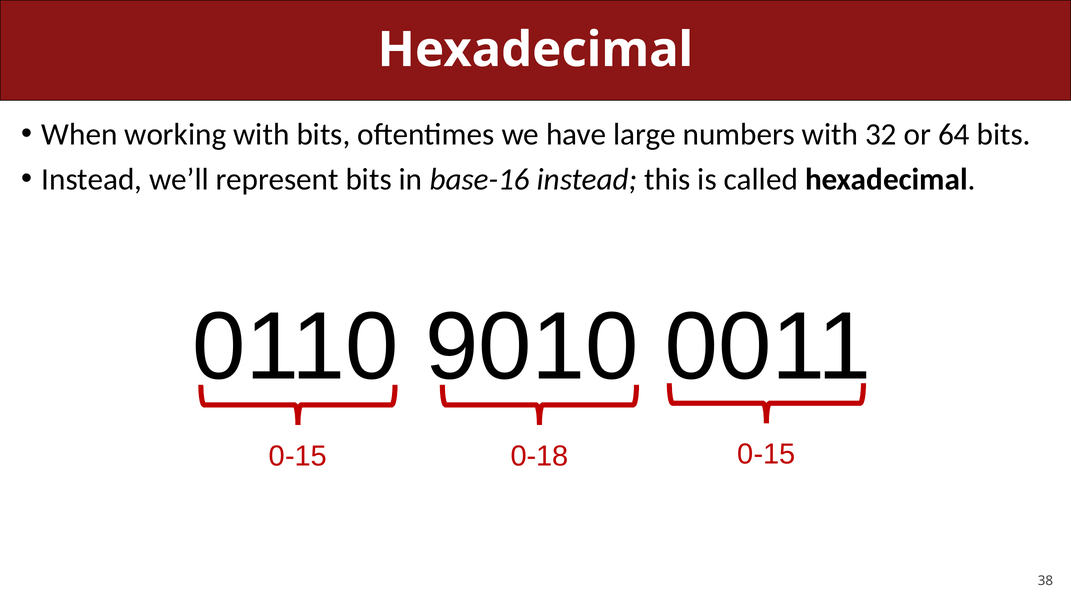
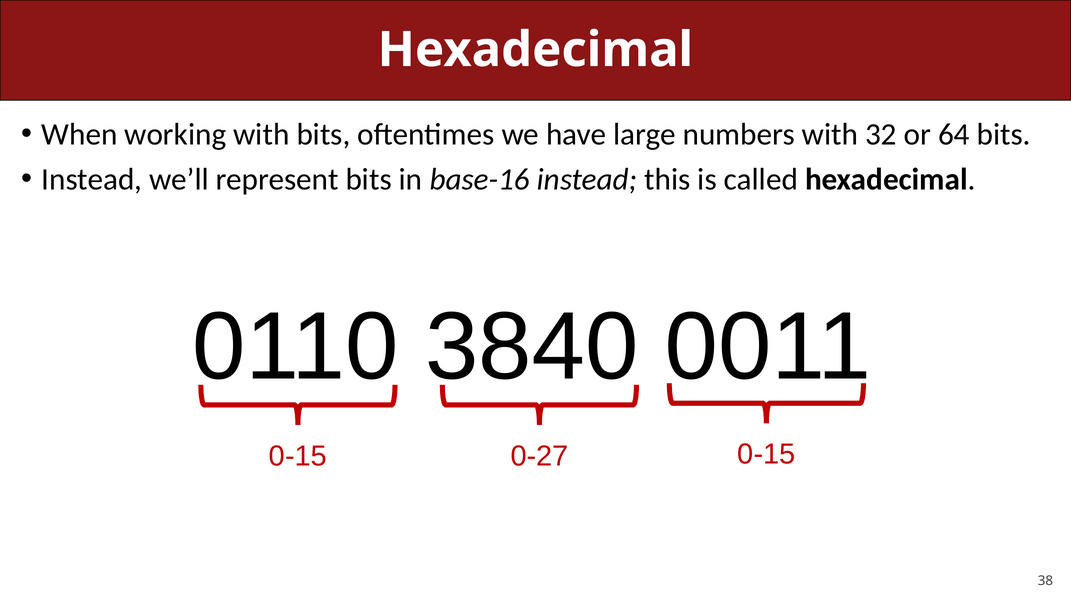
9010: 9010 -> 3840 (532, 347)
0-18: 0-18 -> 0-27 (540, 456)
